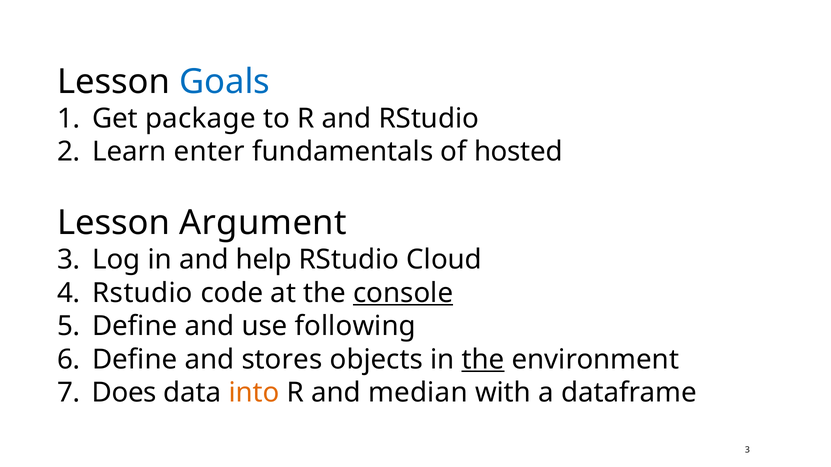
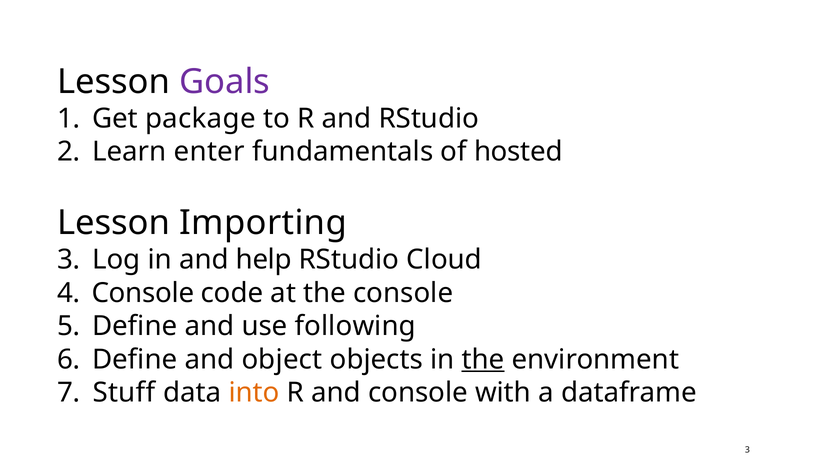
Goals colour: blue -> purple (225, 82)
Argument: Argument -> Importing (263, 223)
Rstudio: Rstudio -> Console (143, 293)
console underline: present -> none (403, 293)
stores: stores -> object (282, 360)
Does: Does -> Stuff (124, 393)
and median: median -> console (418, 393)
